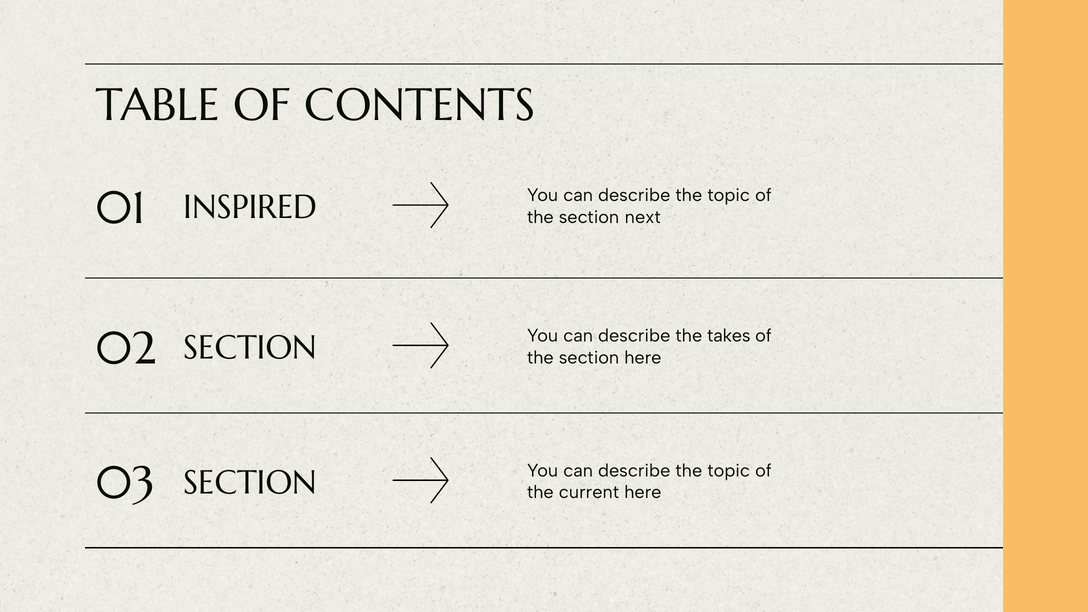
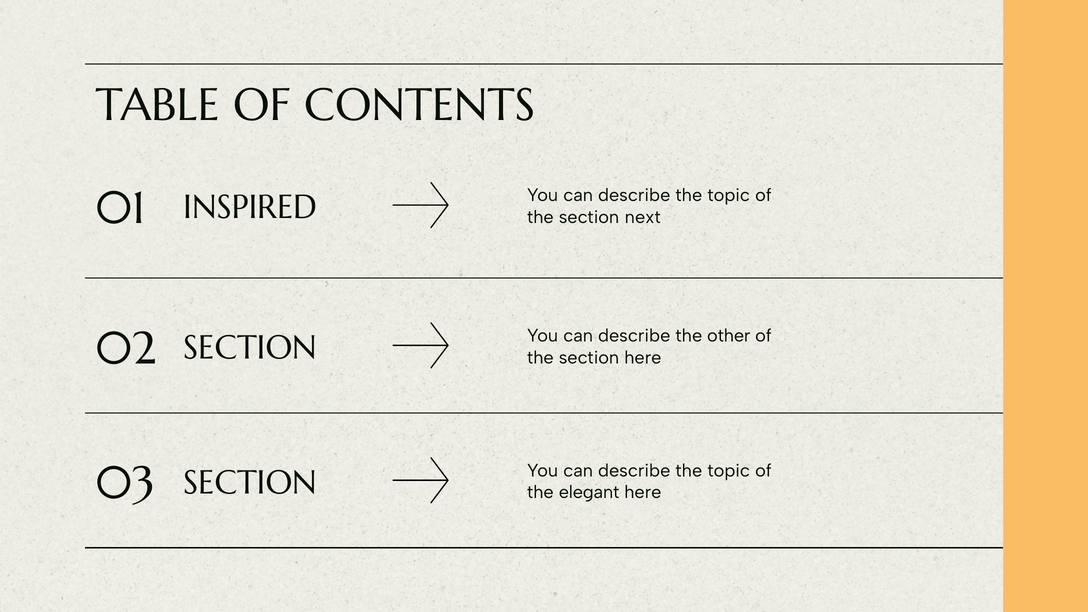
takes: takes -> other (729, 336)
current: current -> elegant (589, 492)
